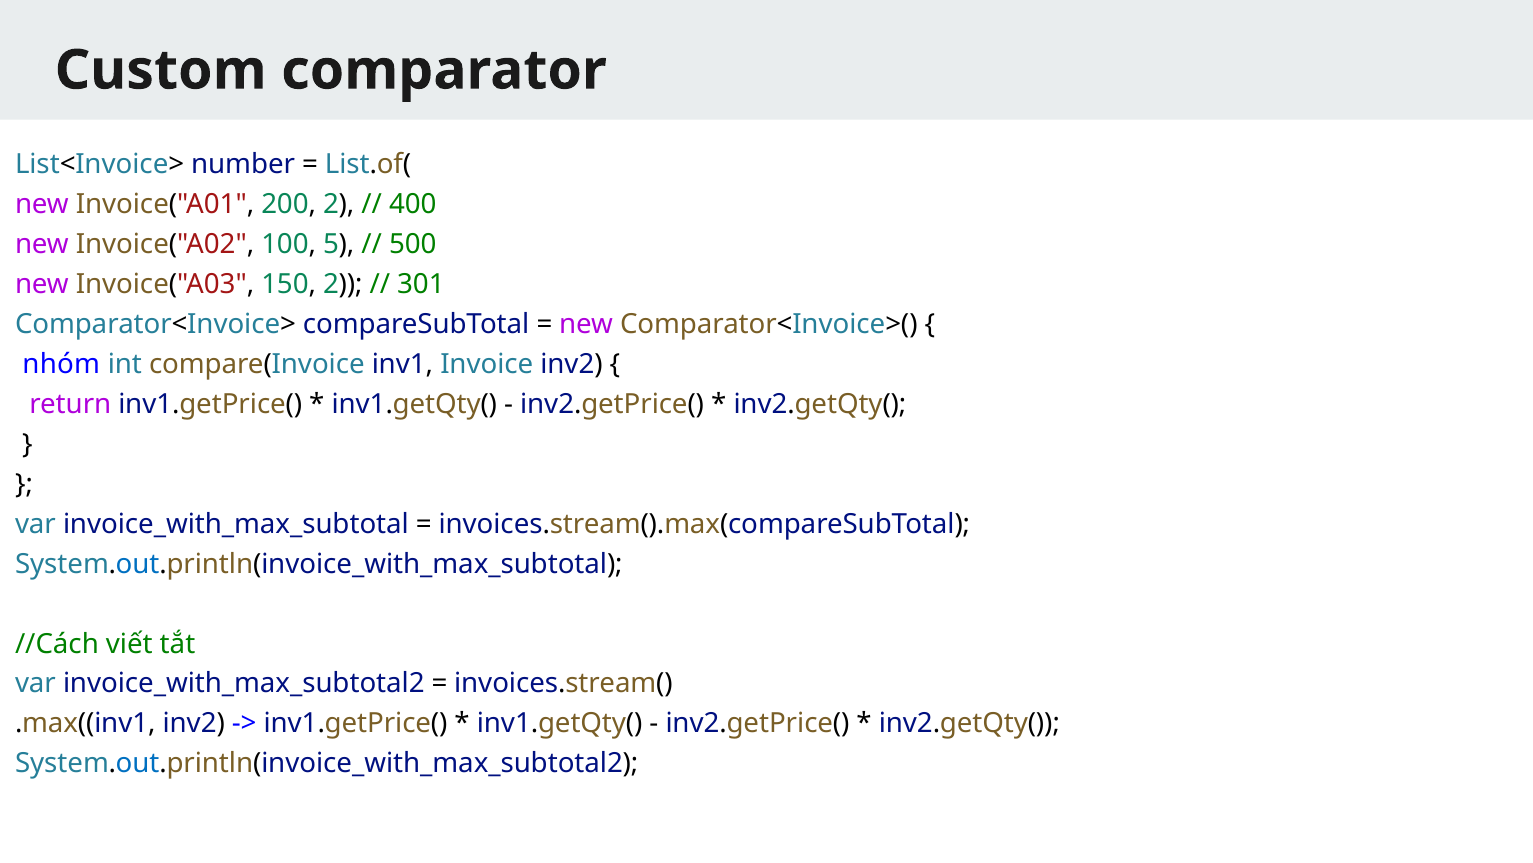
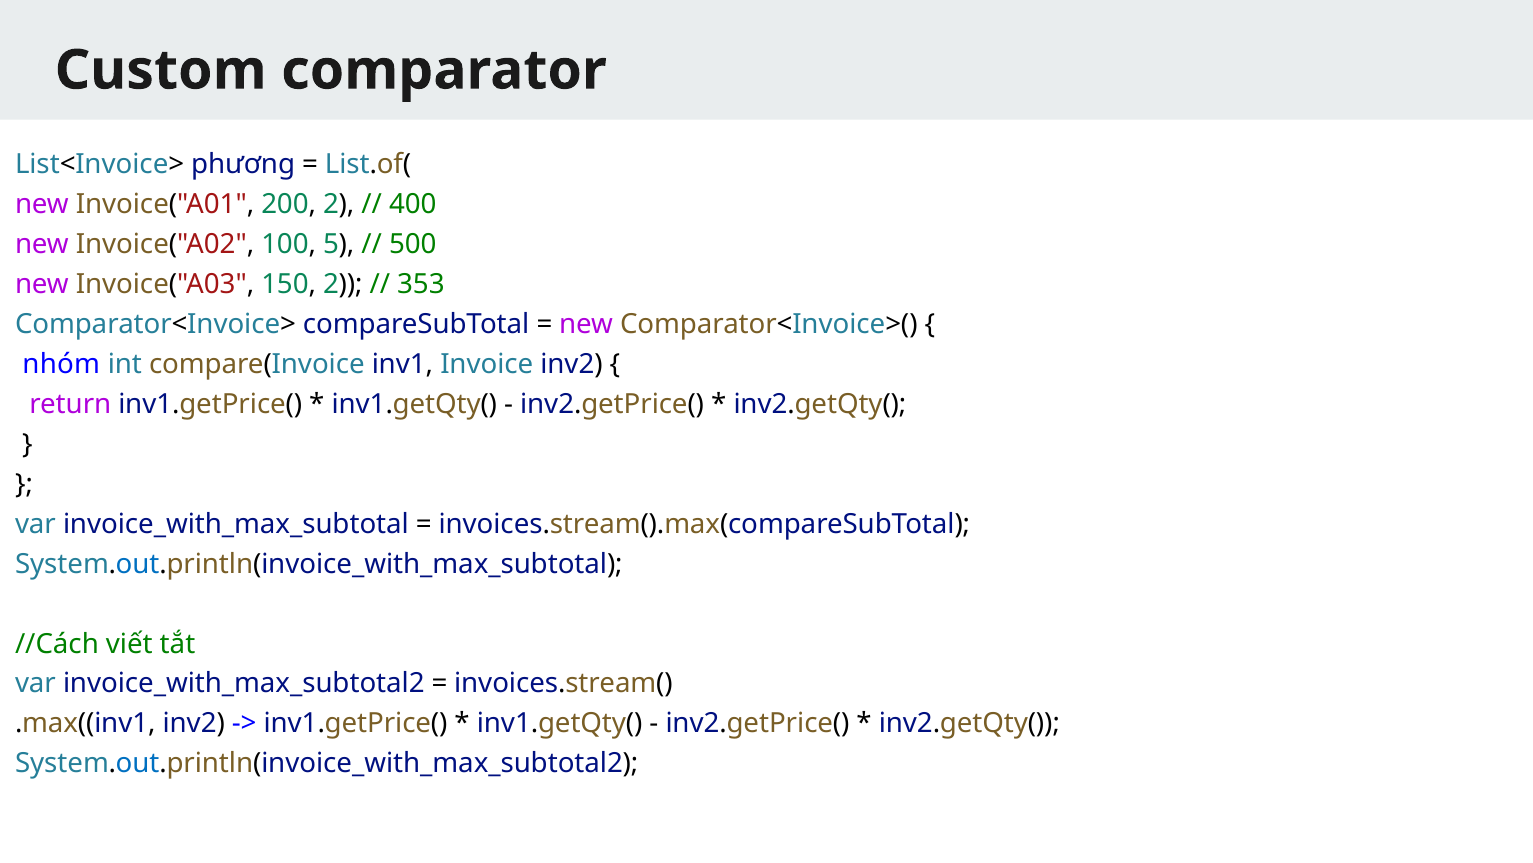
number: number -> phương (243, 165)
301: 301 -> 353 (421, 284)
